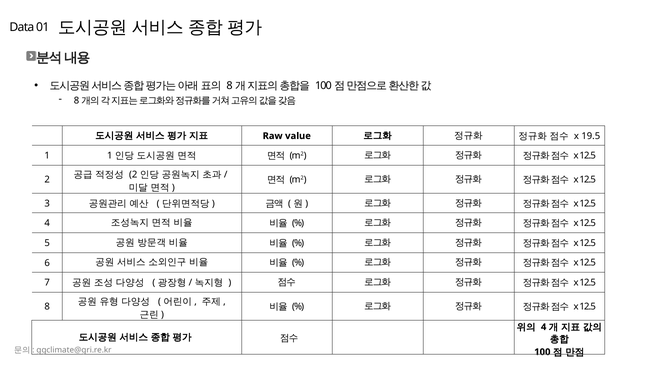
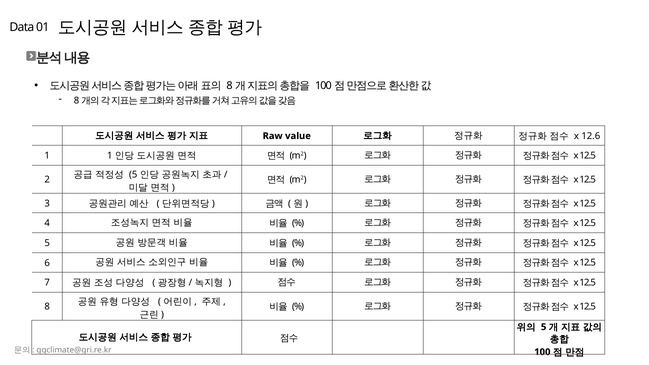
19.5: 19.5 -> 12.6 (591, 136)
2: 2 -> 5 (133, 175)
4: 4 -> 5 (544, 327)
